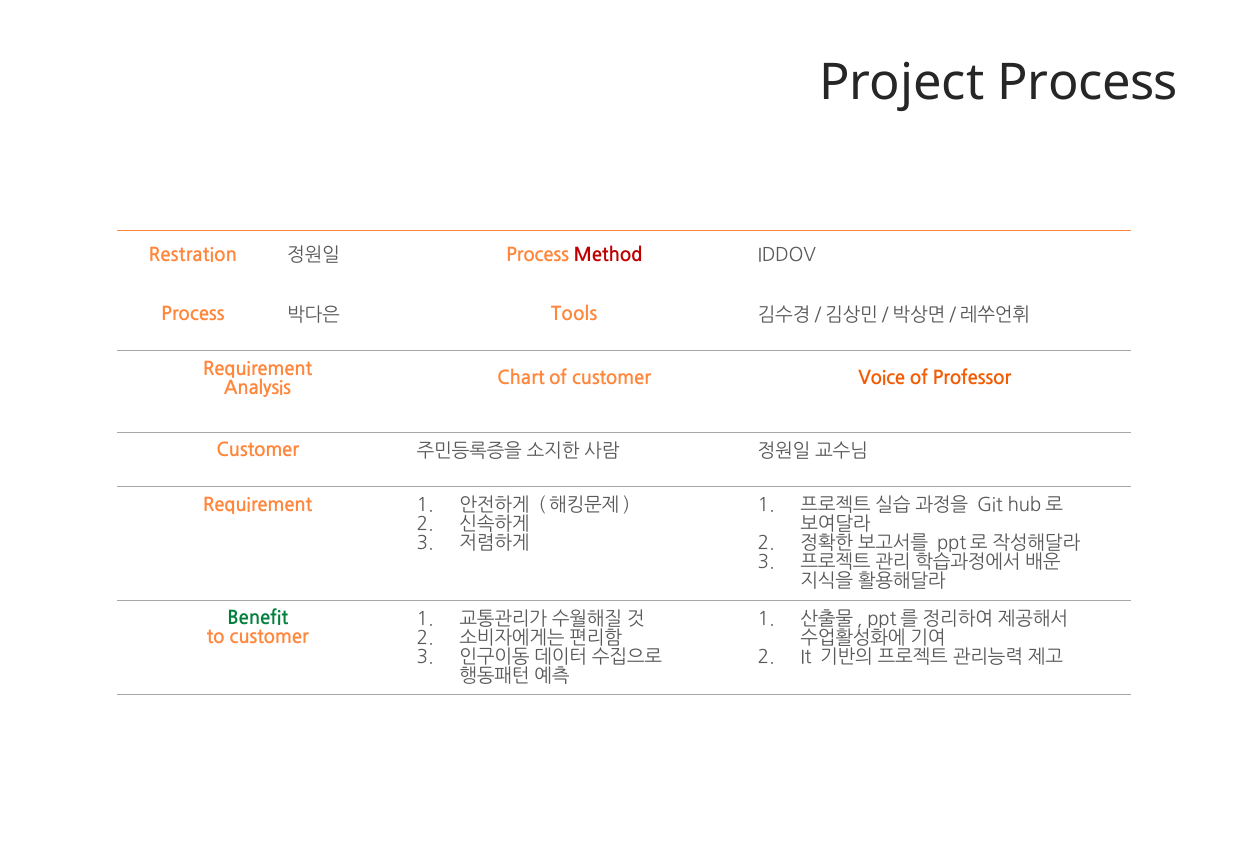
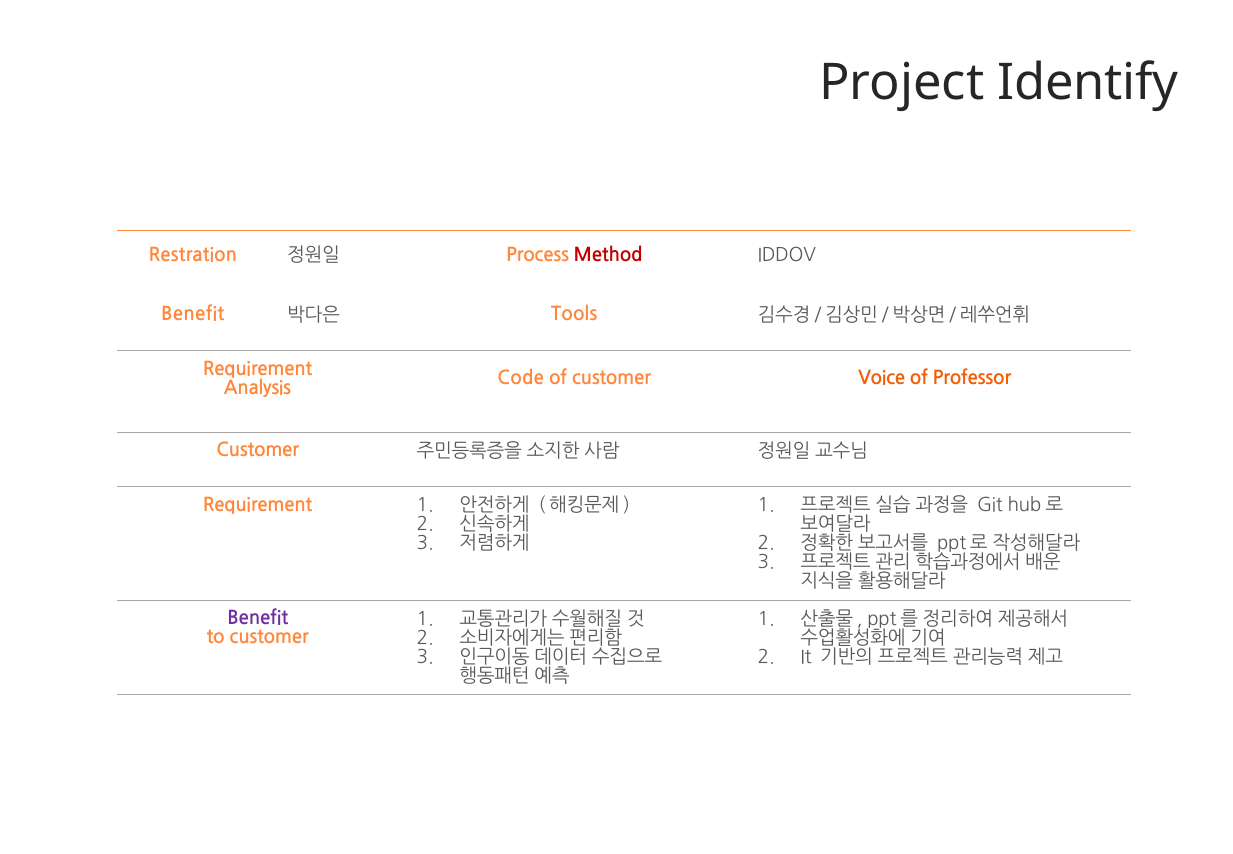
Project Process: Process -> Identify (1088, 83)
Process: Process -> Benefit (193, 314)
Chart: Chart -> Code (521, 378)
Benefit colour: green -> purple (258, 618)
